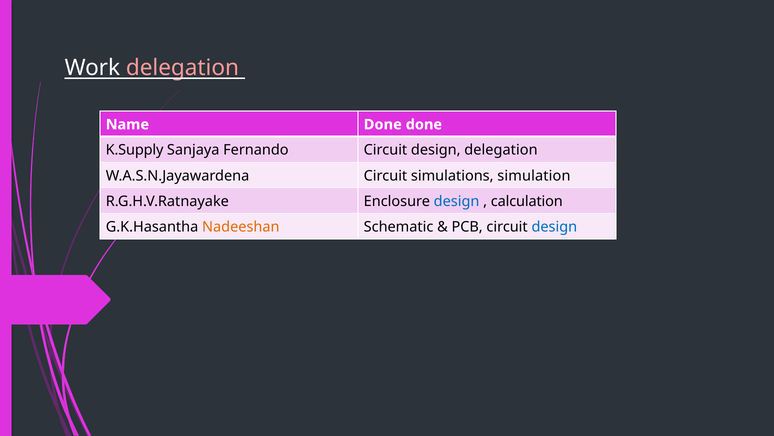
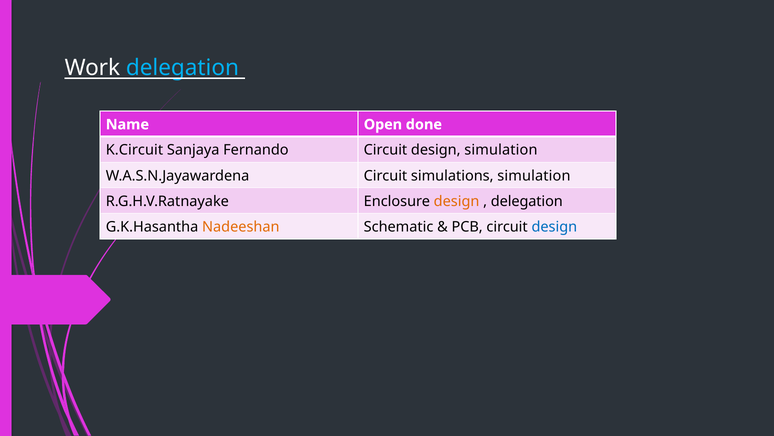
delegation colour: pink -> light blue (182, 68)
Name Done: Done -> Open (383, 124)
K.Supply: K.Supply -> K.Circuit (134, 150)
design delegation: delegation -> simulation (501, 150)
design colour: blue -> orange (457, 201)
calculation: calculation -> delegation (527, 201)
